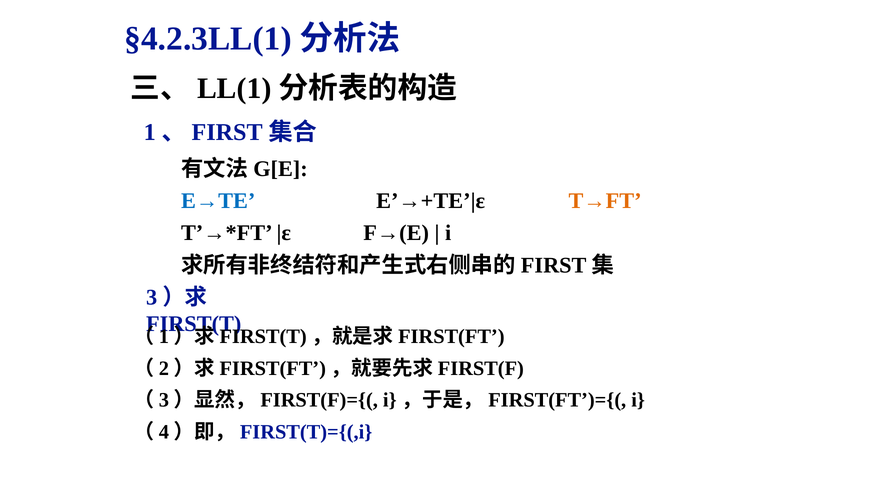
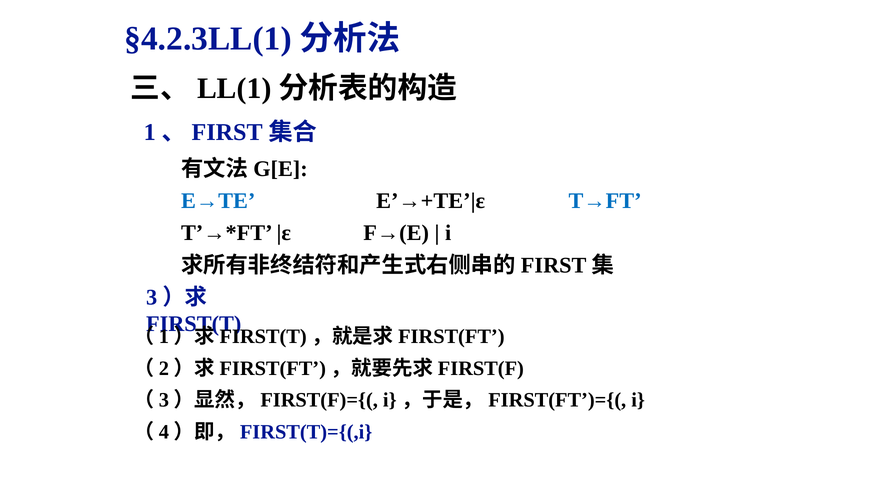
T→FT colour: orange -> blue (605, 201)
